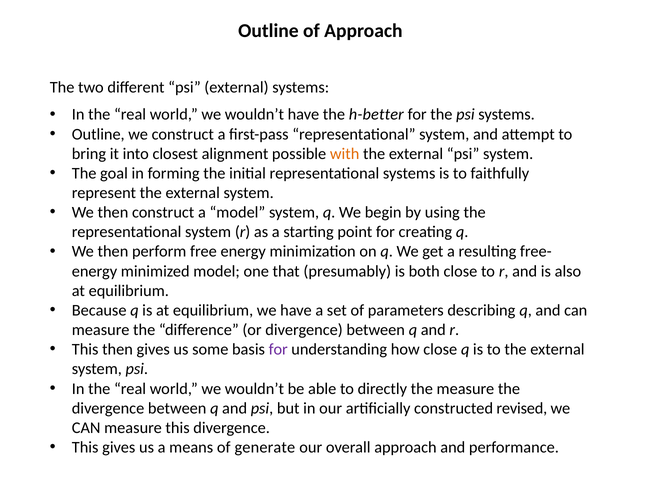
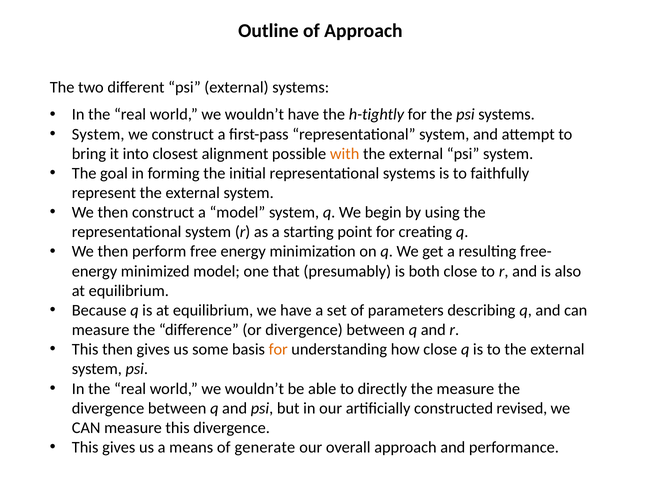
h-better: h-better -> h-tightly (376, 115)
Outline: Outline -> System (98, 134)
for colour: purple -> orange (278, 350)
